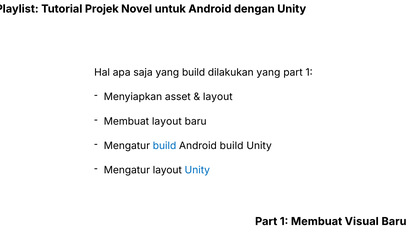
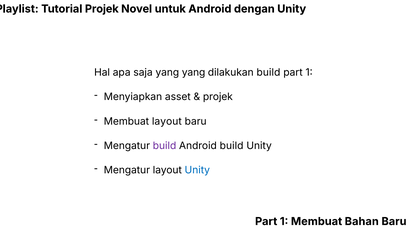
yang build: build -> yang (194, 72)
dilakukan yang: yang -> build (268, 72)
layout: layout -> projek (218, 97)
build colour: blue -> purple (165, 146)
Visual: Visual -> Bahan (362, 221)
